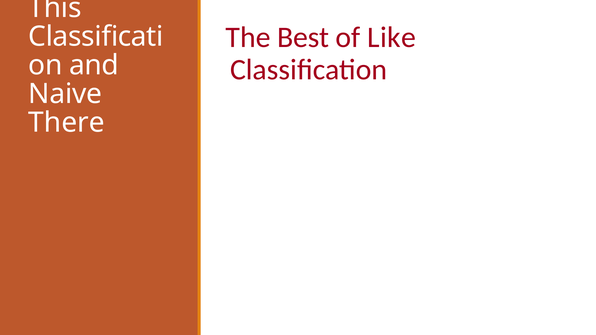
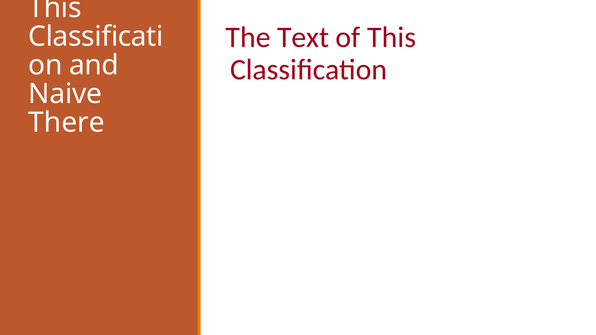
Best: Best -> Text (303, 38)
of Like: Like -> This (392, 38)
